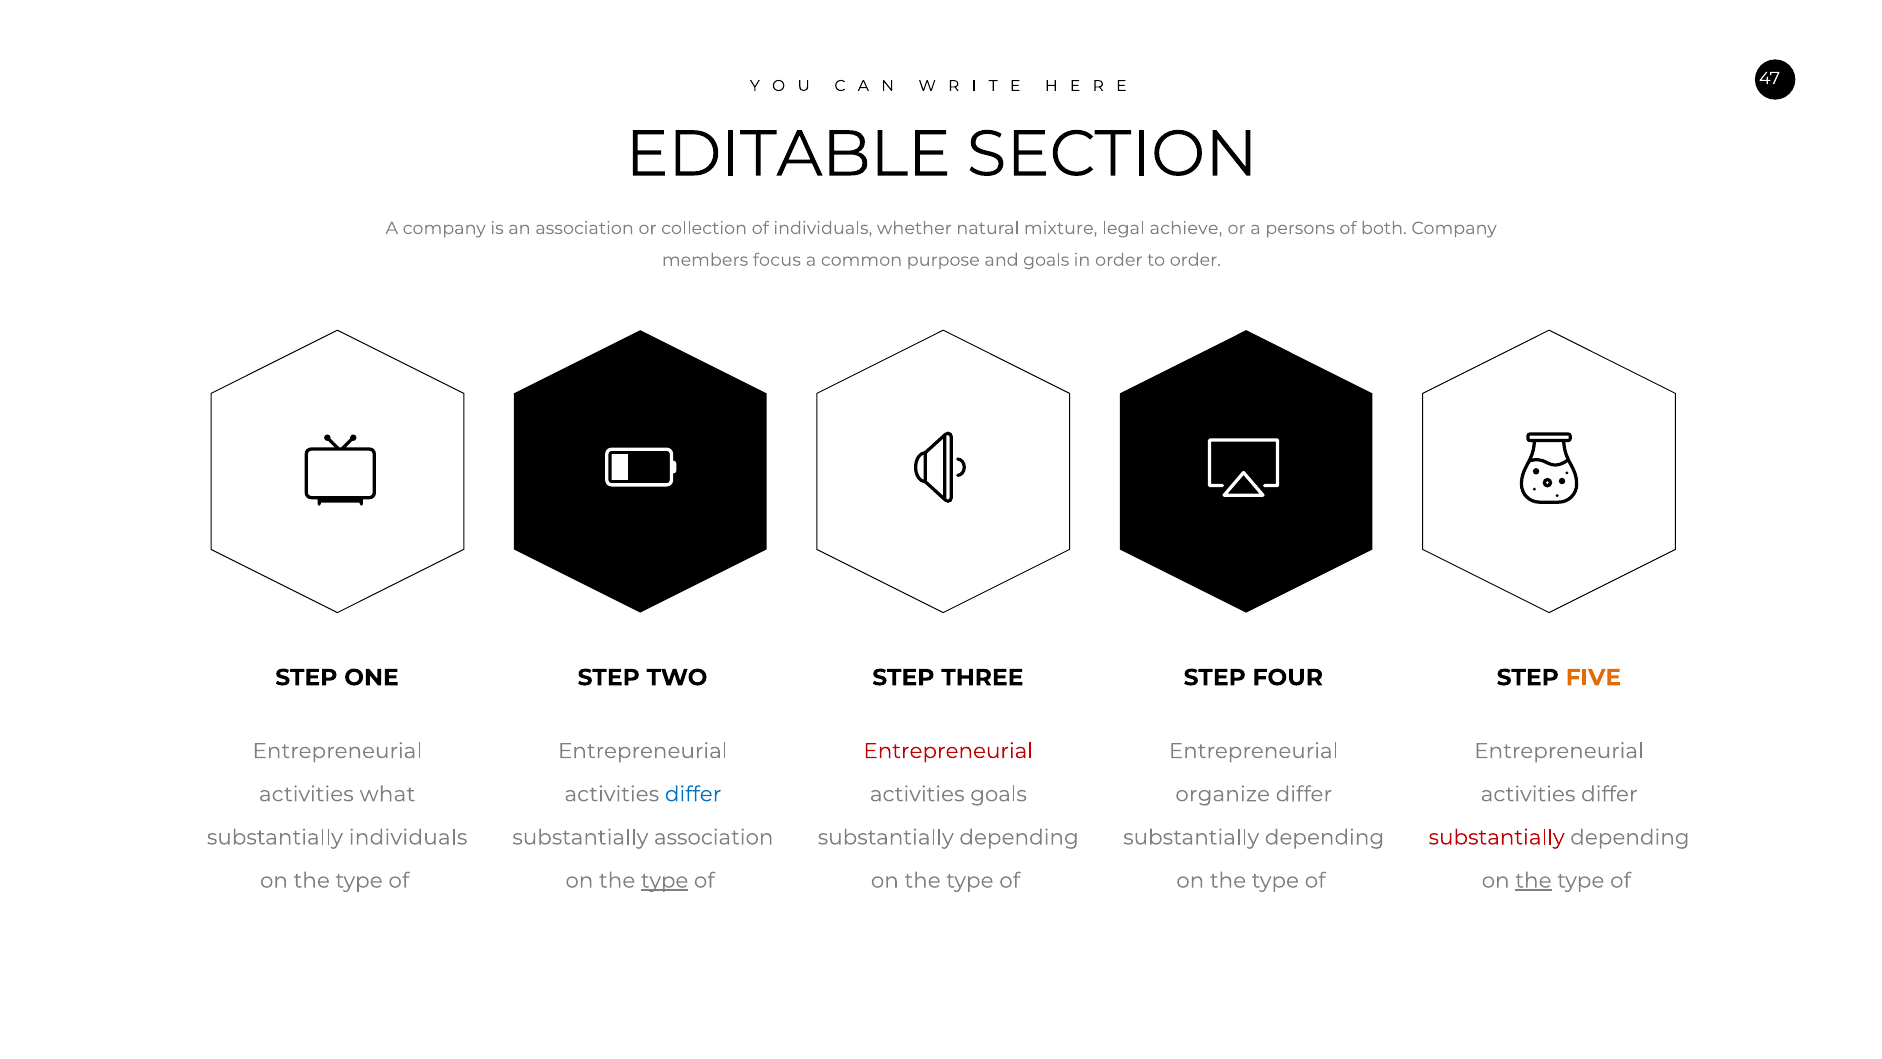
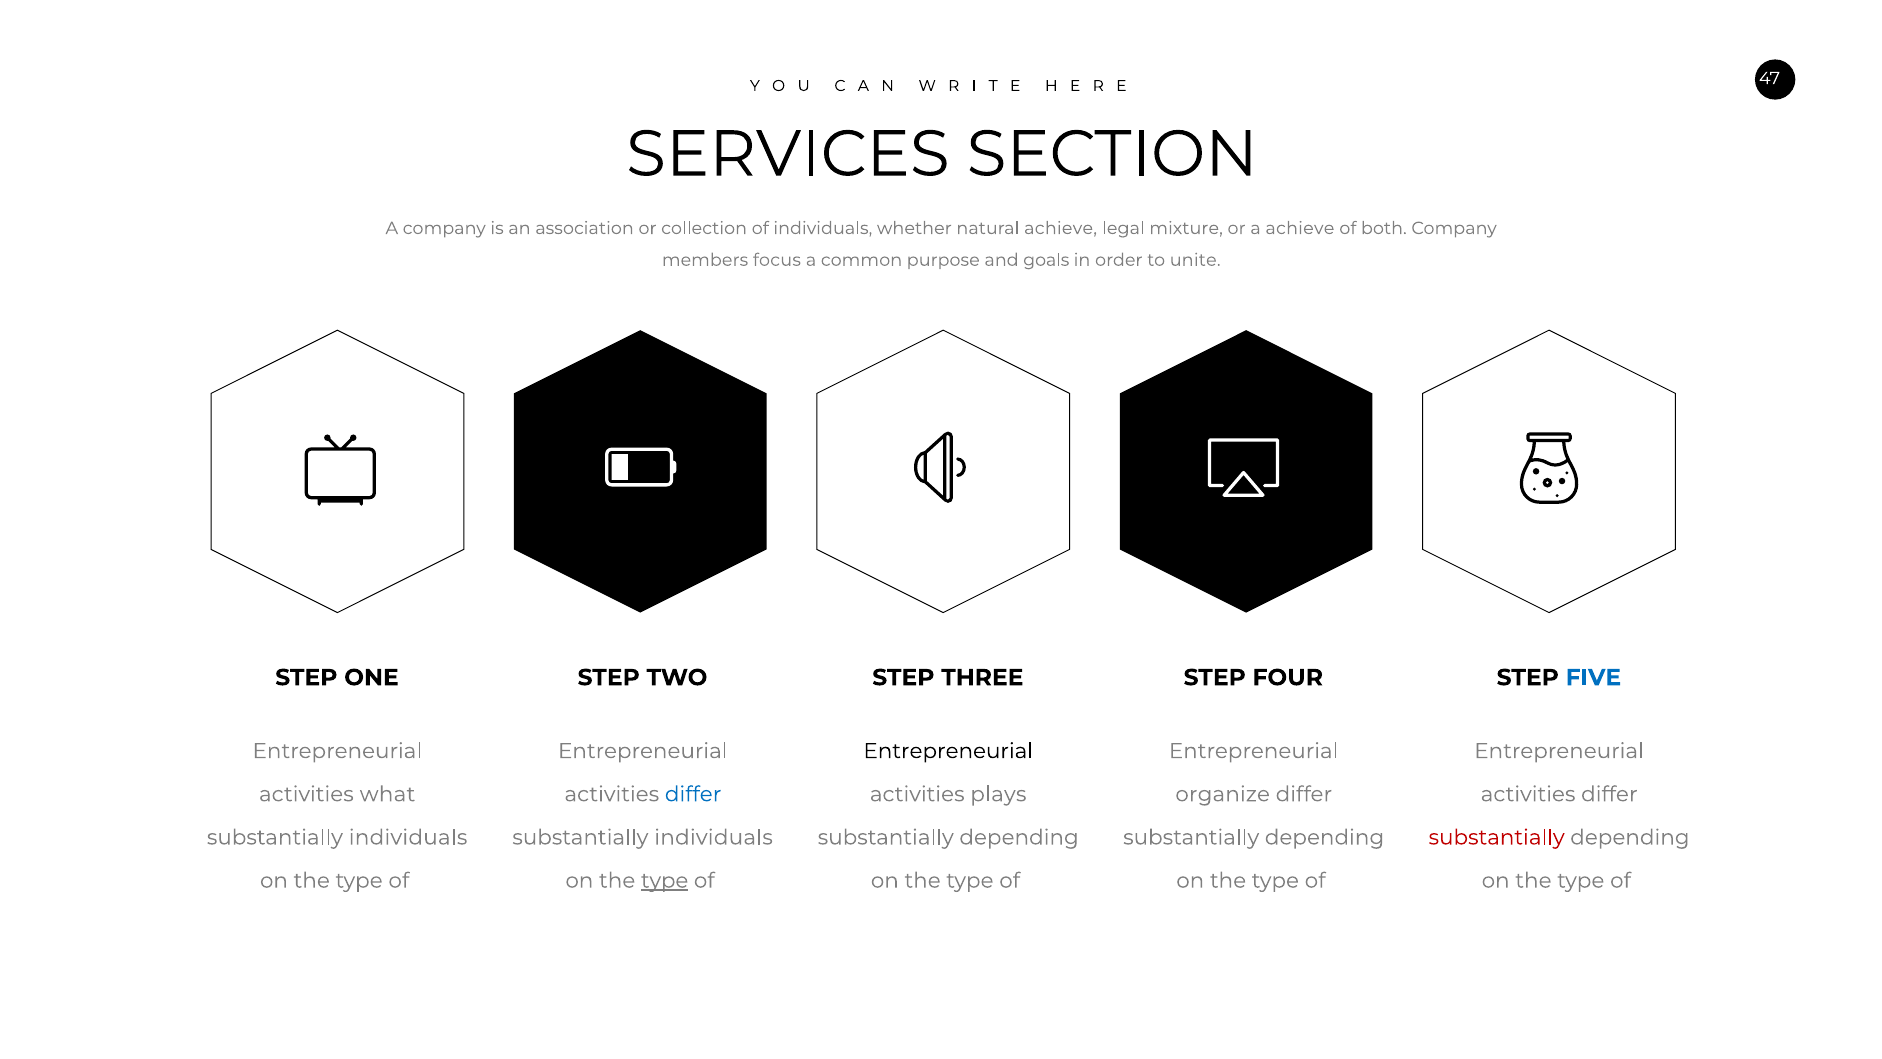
EDITABLE: EDITABLE -> SERVICES (788, 154)
natural mixture: mixture -> achieve (1061, 228)
achieve: achieve -> mixture (1186, 228)
a persons: persons -> achieve (1300, 228)
to order: order -> unite (1195, 260)
FIVE colour: orange -> blue (1593, 677)
Entrepreneurial colour: red -> black (948, 751)
activities goals: goals -> plays (998, 794)
association: association -> individuals (714, 837)
the underline: present -> none (1533, 881)
